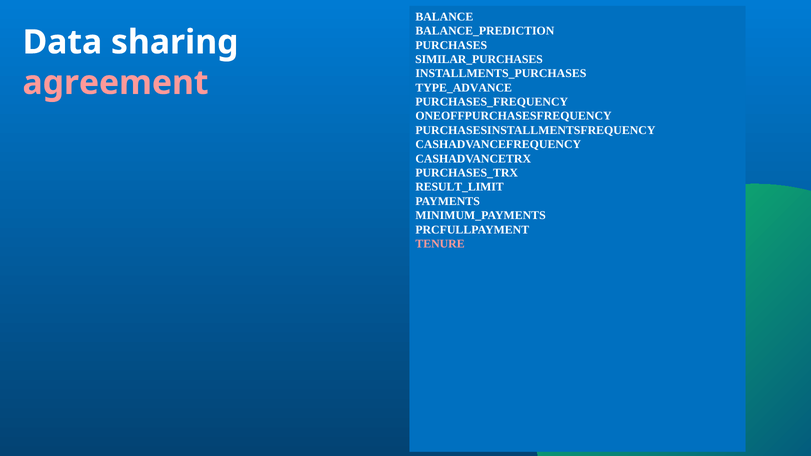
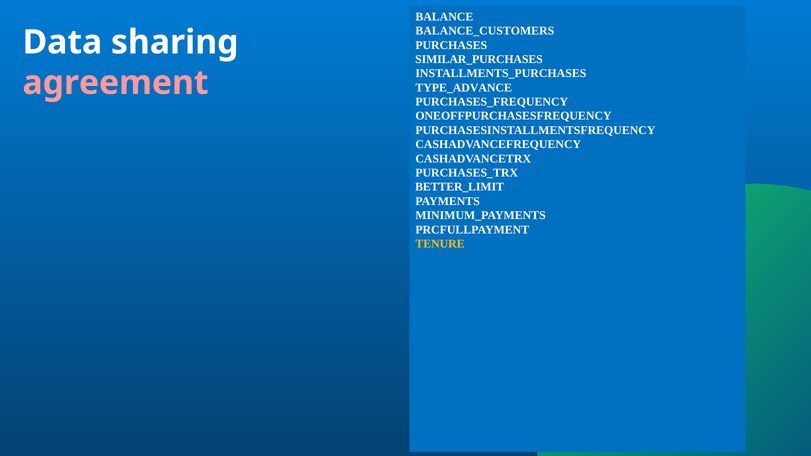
BALANCE_PREDICTION: BALANCE_PREDICTION -> BALANCE_CUSTOMERS (485, 31)
RESULT_LIMIT: RESULT_LIMIT -> BETTER_LIMIT (460, 187)
TENURE colour: pink -> yellow (440, 244)
